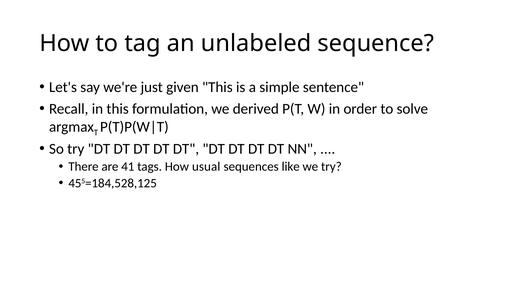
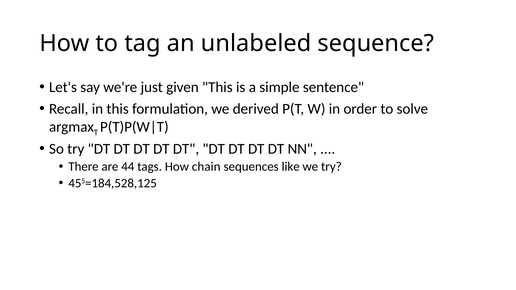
41: 41 -> 44 (128, 167)
usual: usual -> chain (206, 167)
